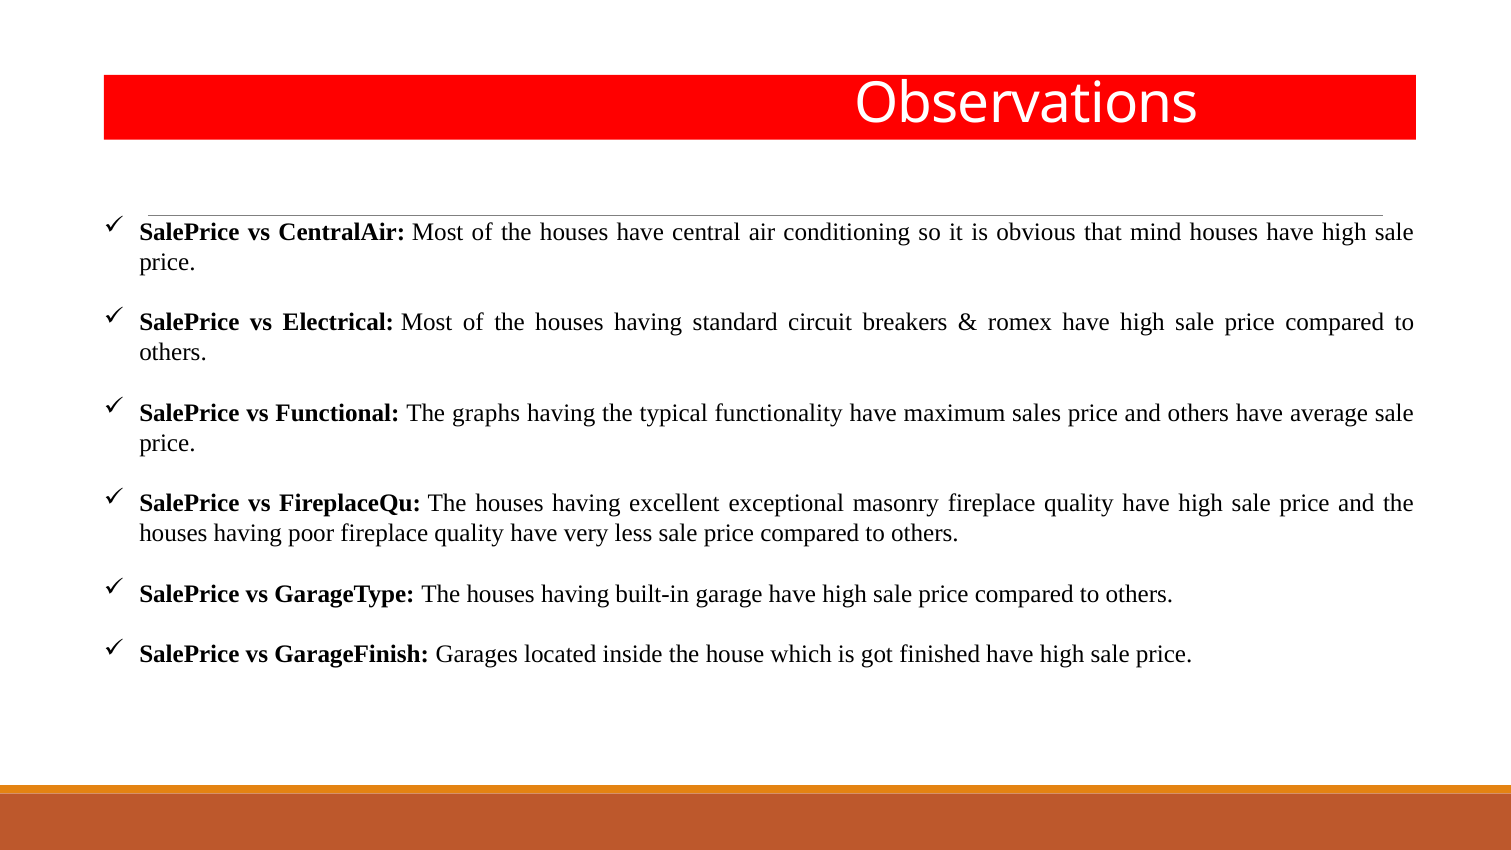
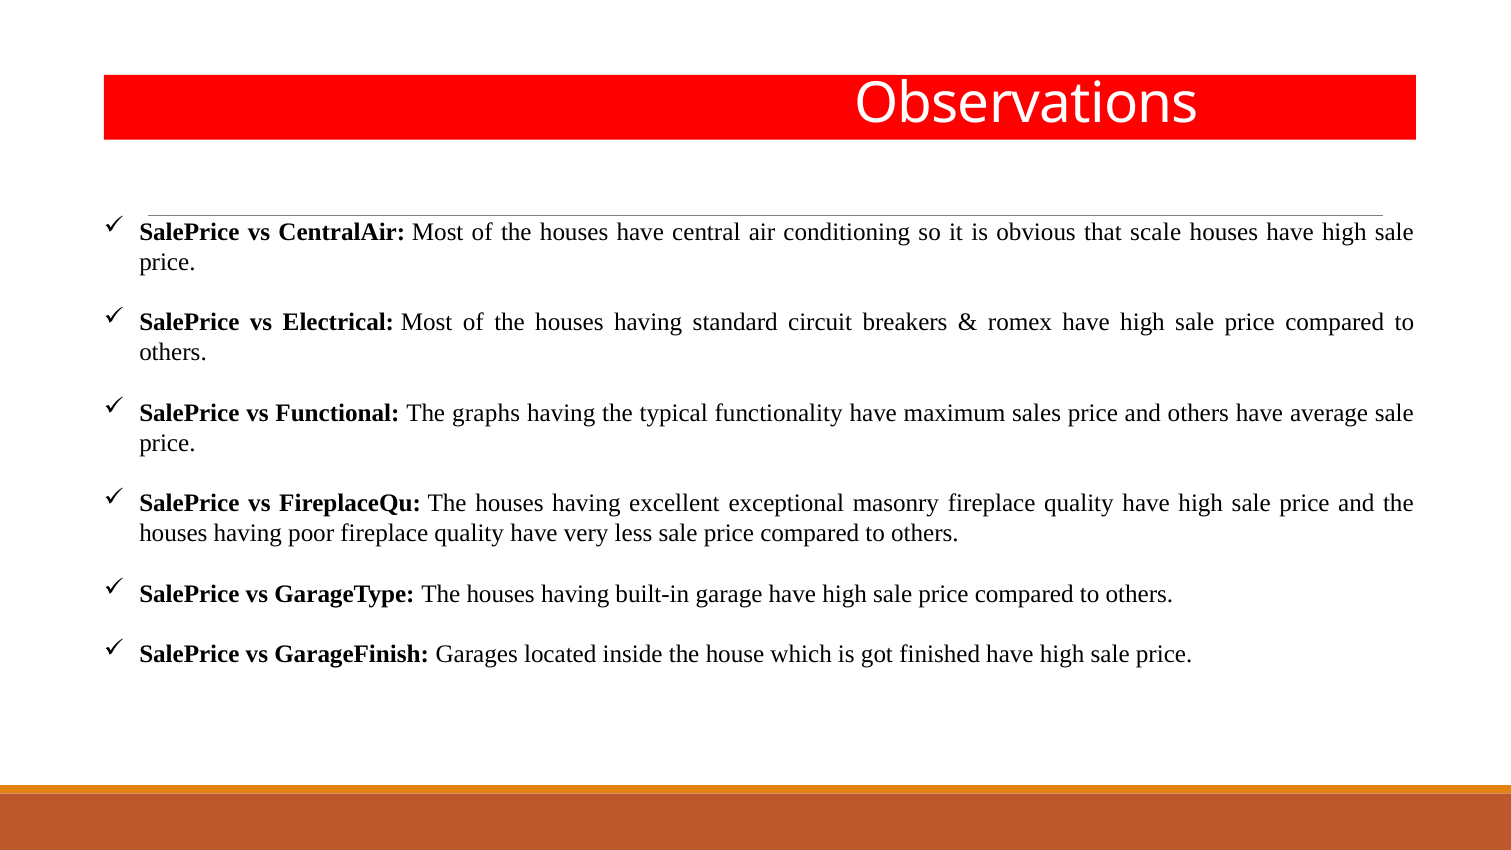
mind: mind -> scale (1156, 232)
